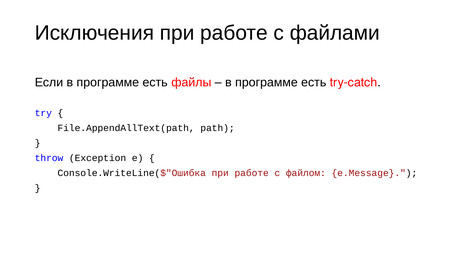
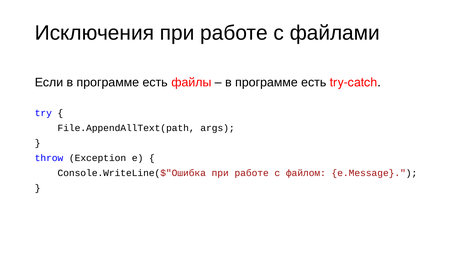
path: path -> args (218, 128)
